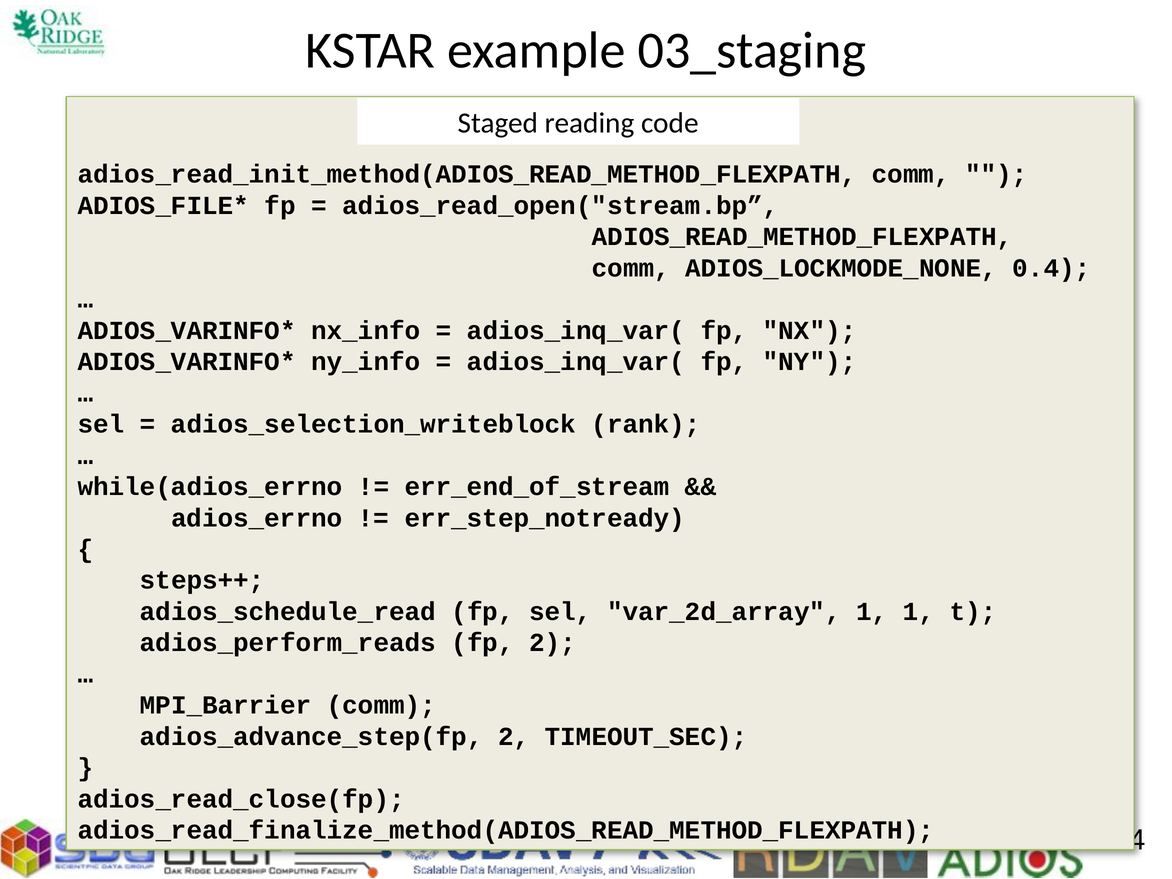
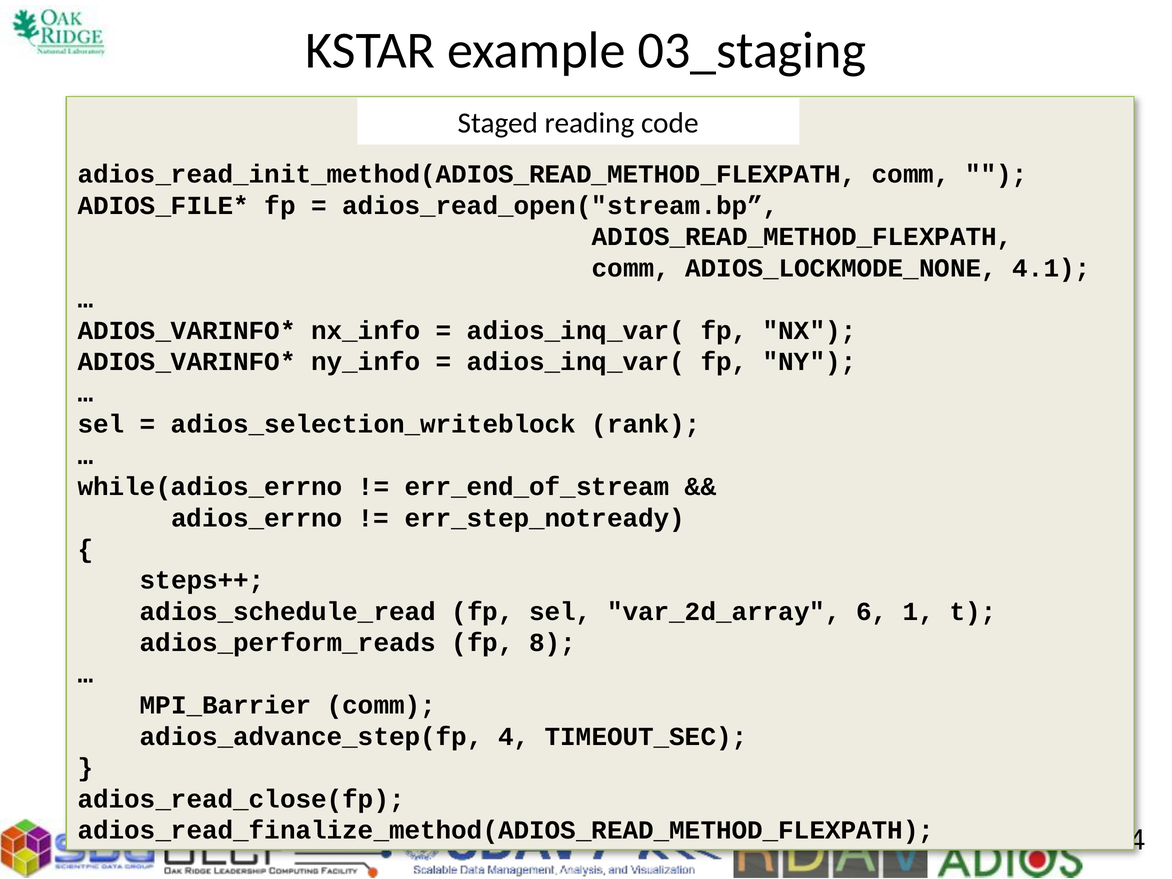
0.4: 0.4 -> 4.1 (1051, 268)
var_2d_array 1: 1 -> 6 (872, 612)
fp 2: 2 -> 8 (553, 643)
adios_advance_step(fp 2: 2 -> 4 (514, 737)
